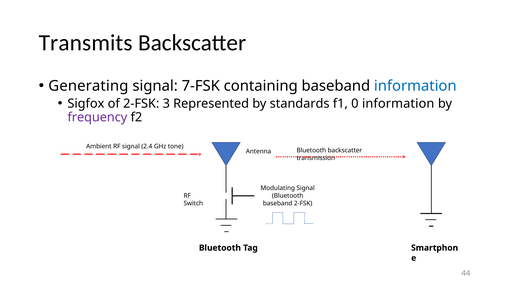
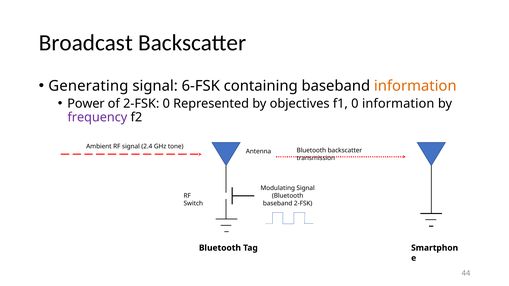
Transmits: Transmits -> Broadcast (86, 43)
7-FSK: 7-FSK -> 6-FSK (201, 86)
information colour: blue -> orange (415, 86)
Sigfox: Sigfox -> Power (86, 104)
2-FSK 3: 3 -> 0 (166, 104)
standards: standards -> objectives (300, 104)
